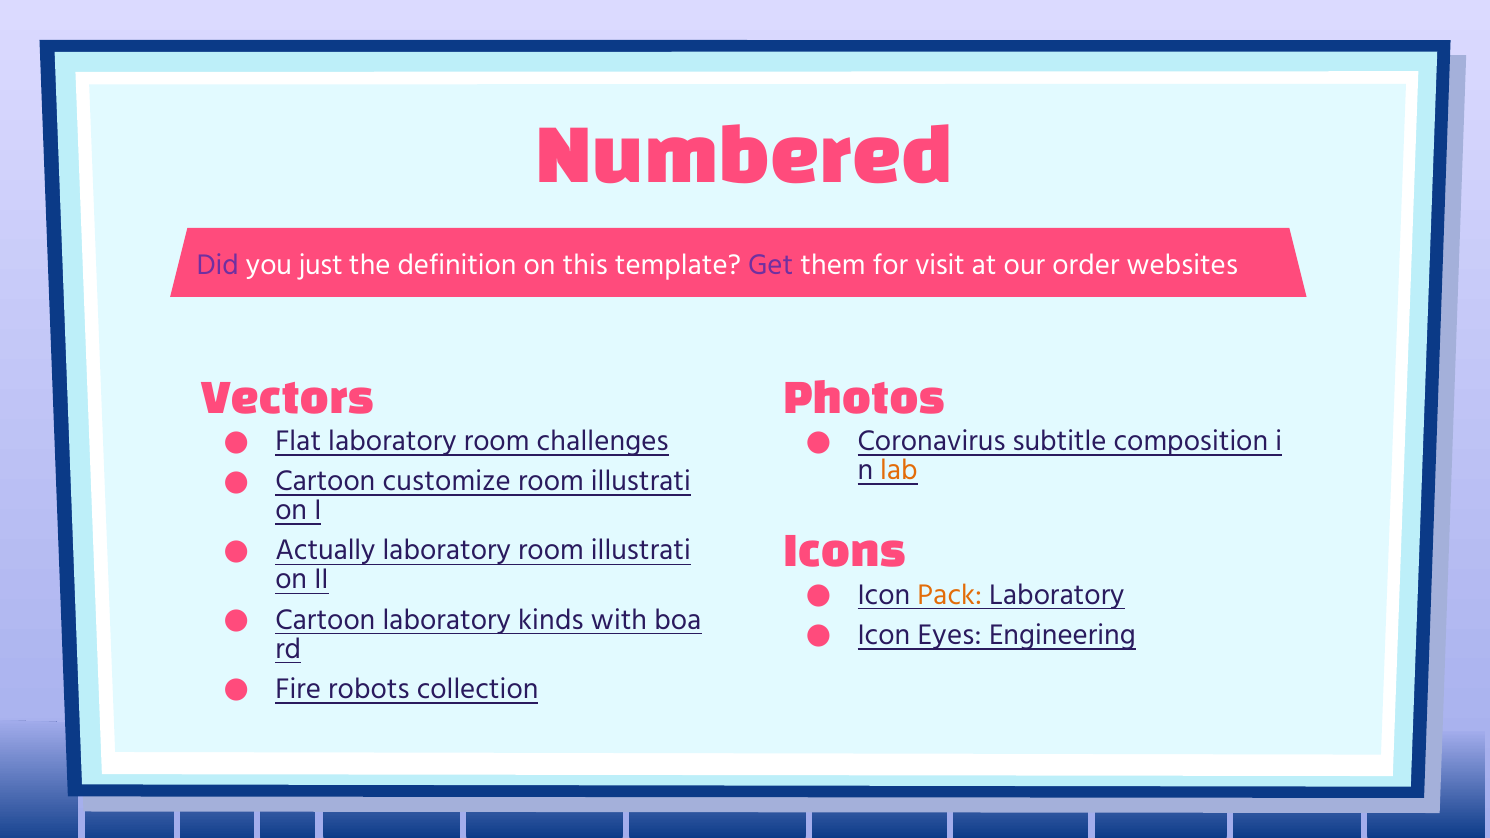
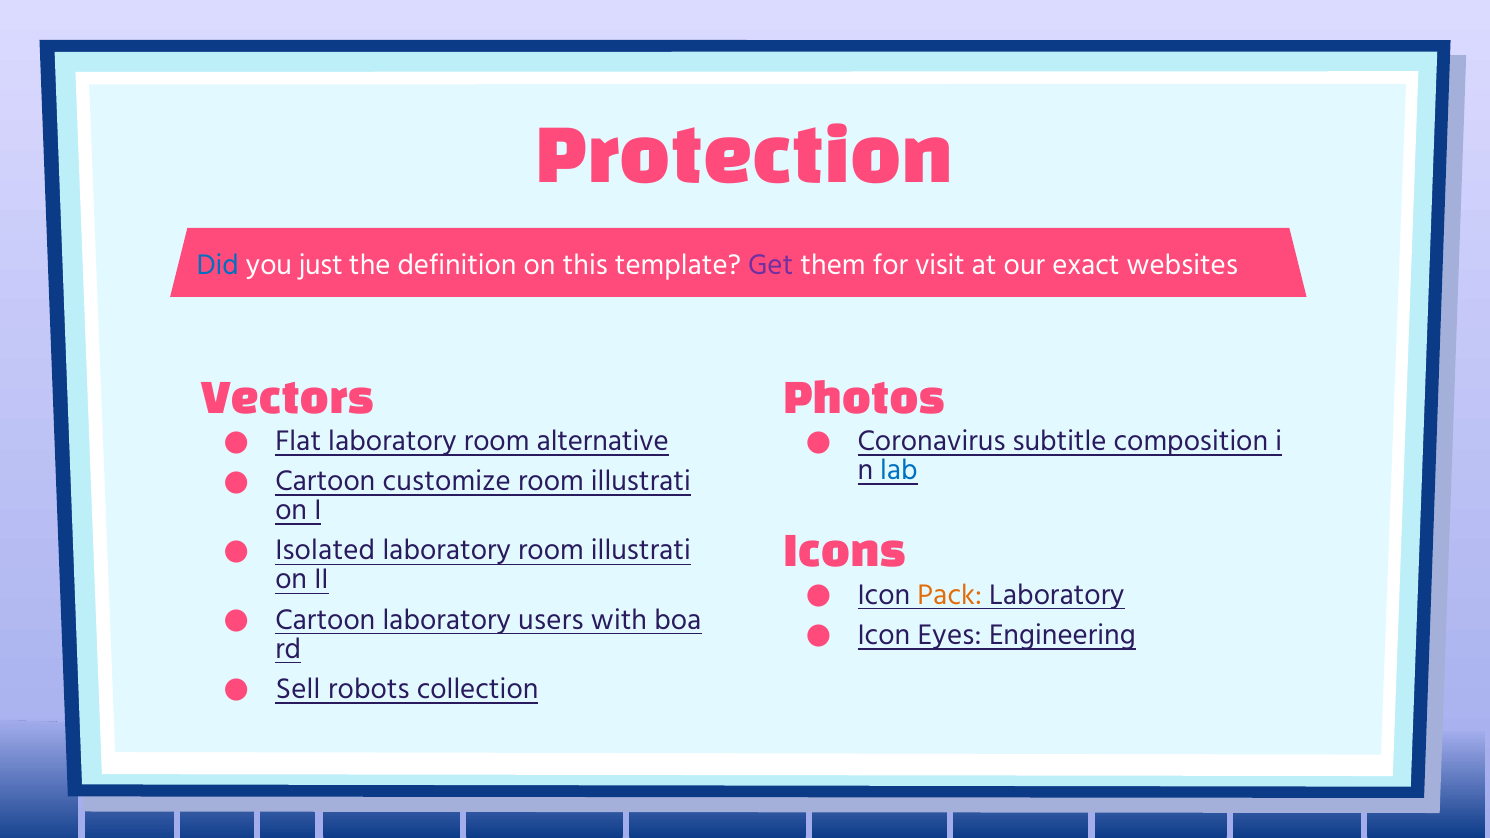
Numbered: Numbered -> Protection (745, 158)
Did colour: purple -> blue (218, 265)
order: order -> exact (1086, 265)
challenges: challenges -> alternative (603, 441)
lab colour: orange -> blue (899, 470)
Actually: Actually -> Isolated (325, 550)
kinds: kinds -> users (551, 620)
Fire: Fire -> Sell (298, 689)
